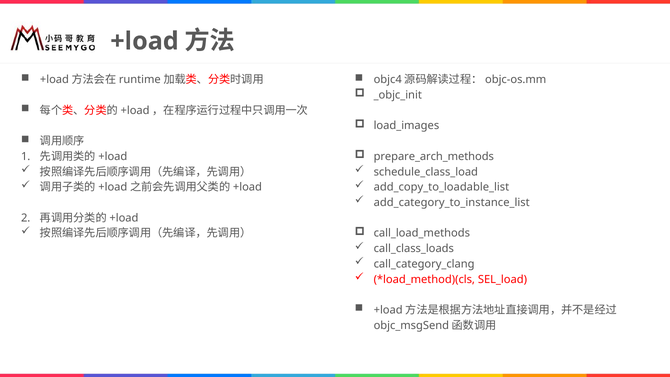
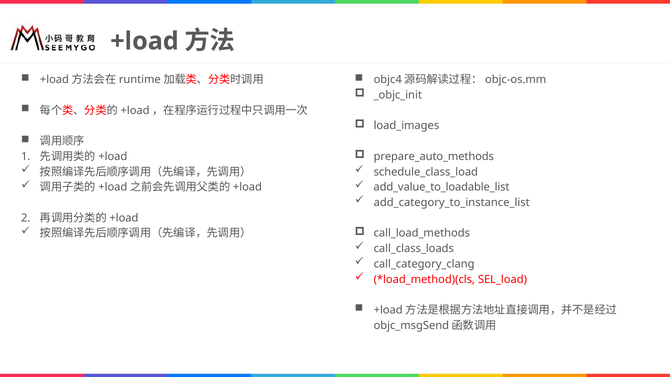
prepare_arch_methods: prepare_arch_methods -> prepare_auto_methods (434, 156)
add_copy_to_loadable_list: add_copy_to_loadable_list -> add_value_to_loadable_list (441, 187)
